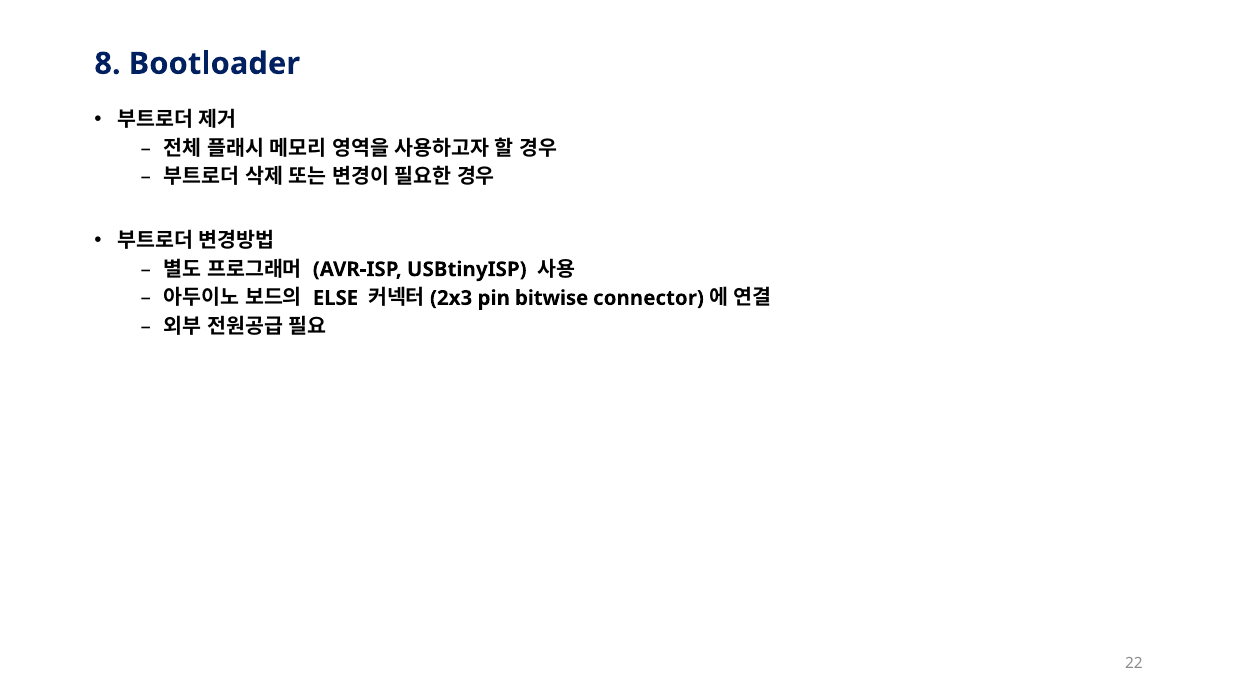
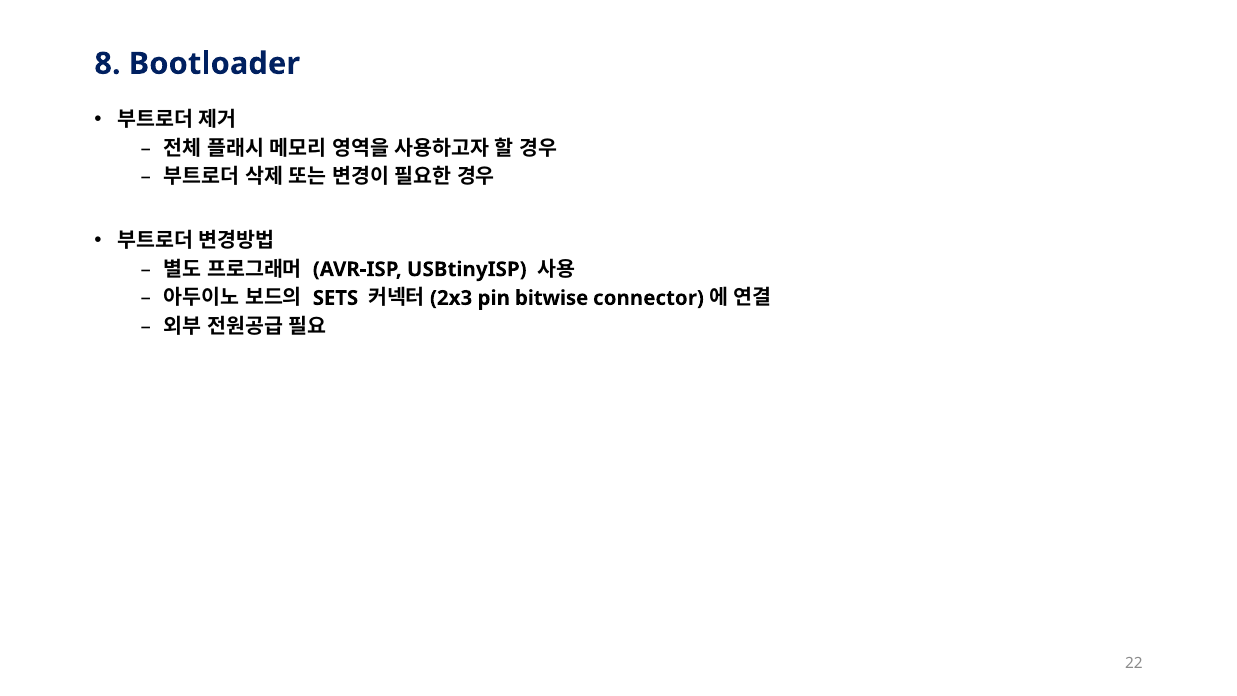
ELSE: ELSE -> SETS (335, 298)
